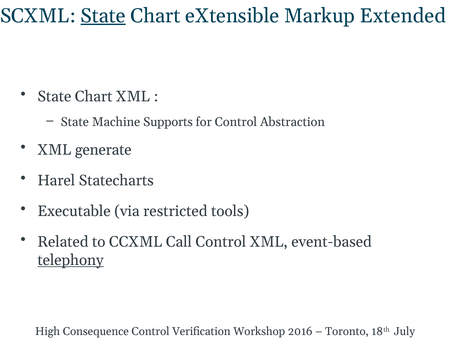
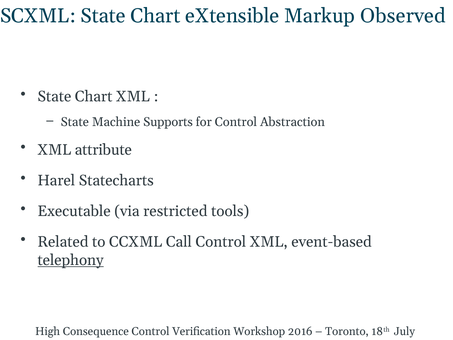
State underline: present -> none (103, 16)
Extended: Extended -> Observed (403, 16)
generate: generate -> attribute (103, 150)
